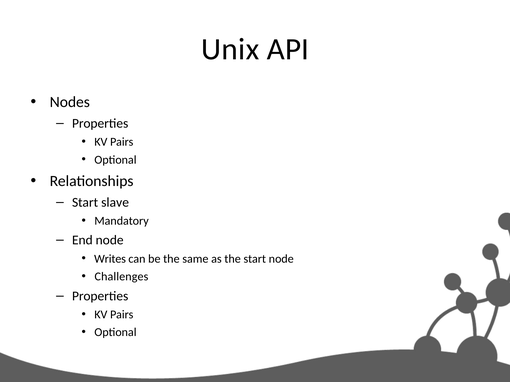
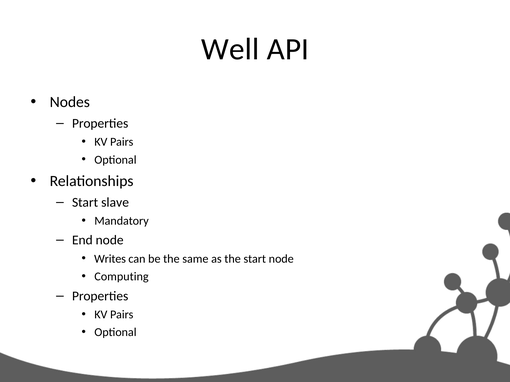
Unix: Unix -> Well (230, 49)
Challenges: Challenges -> Computing (122, 277)
